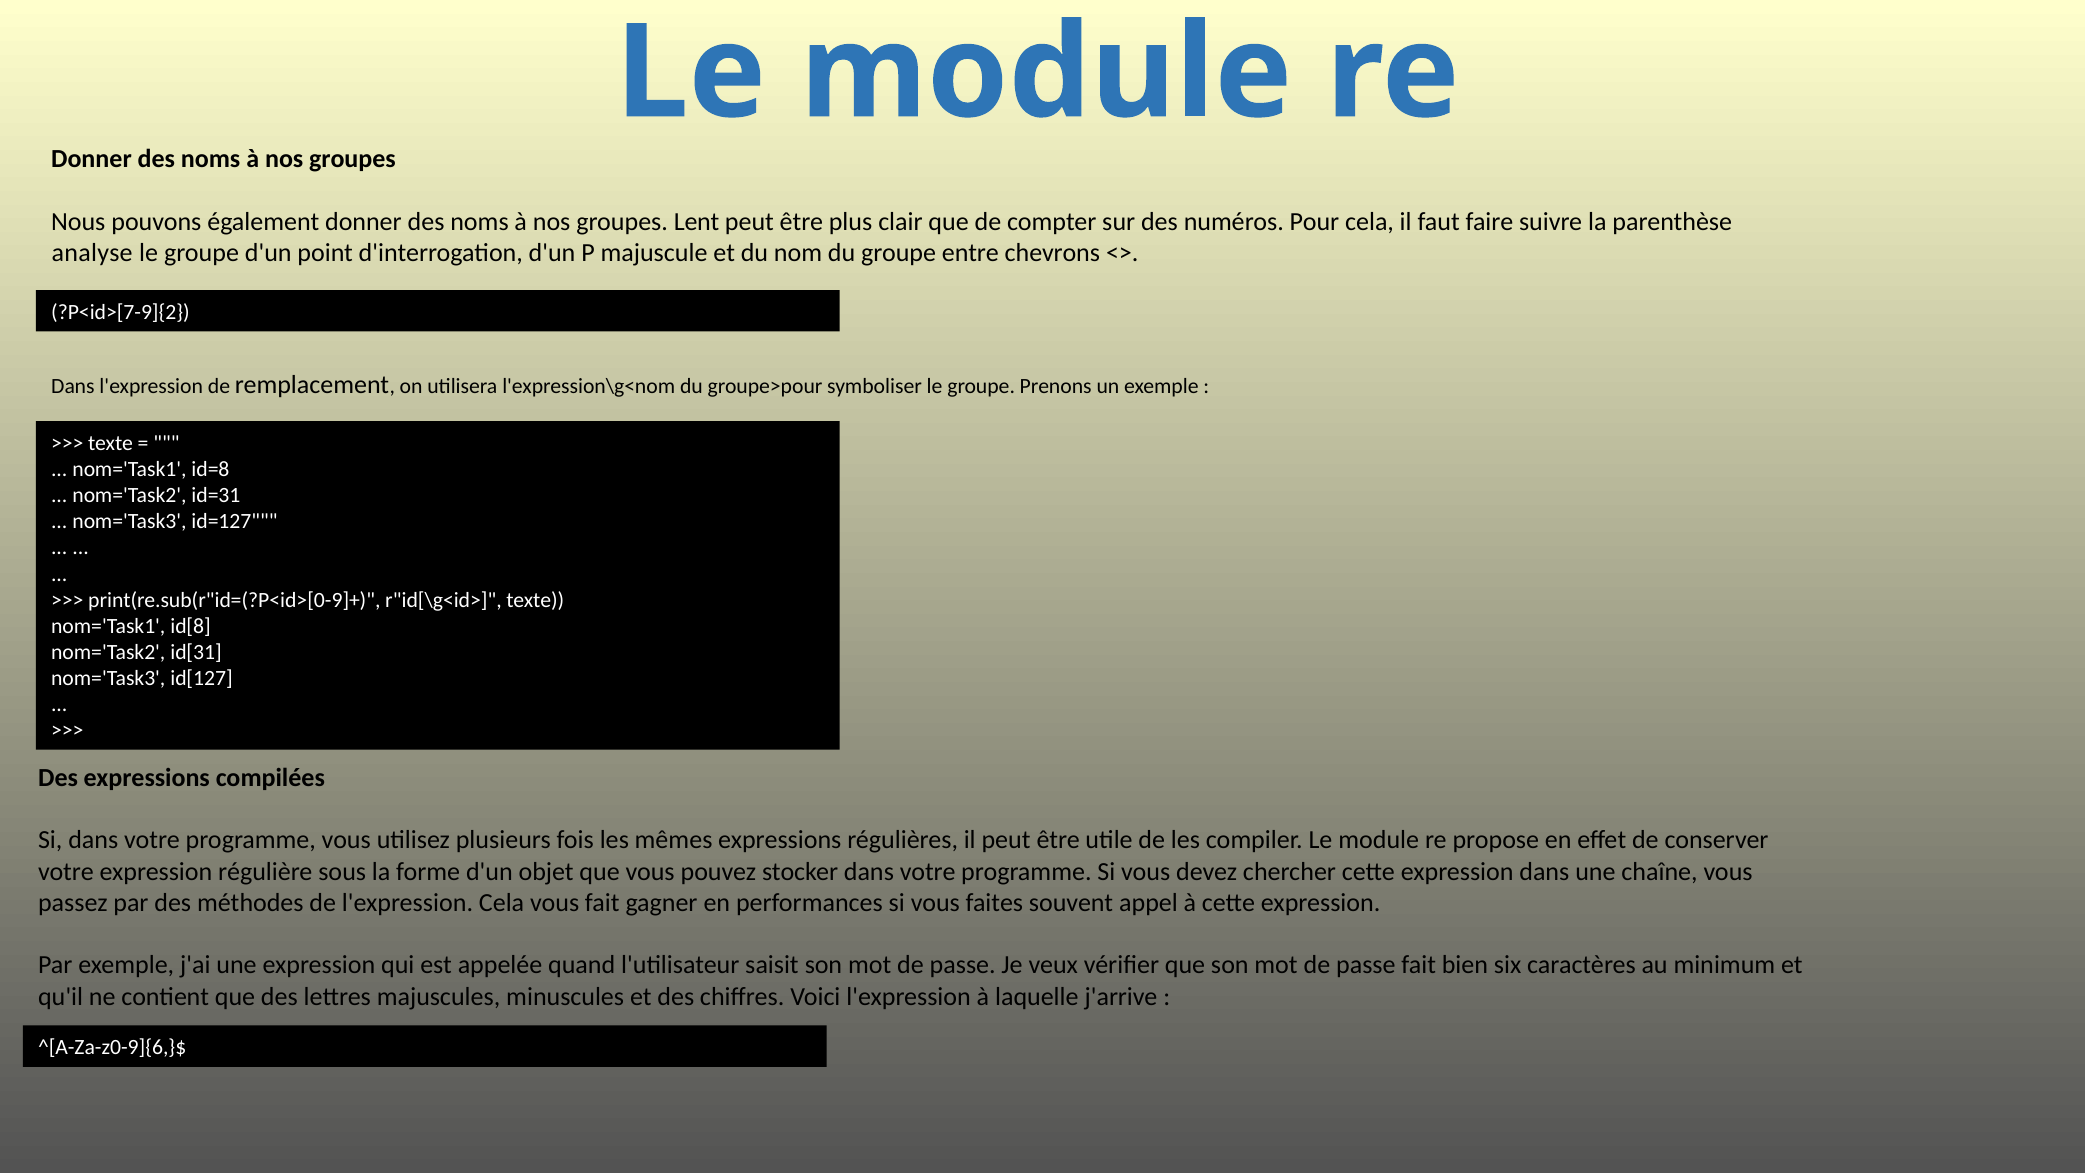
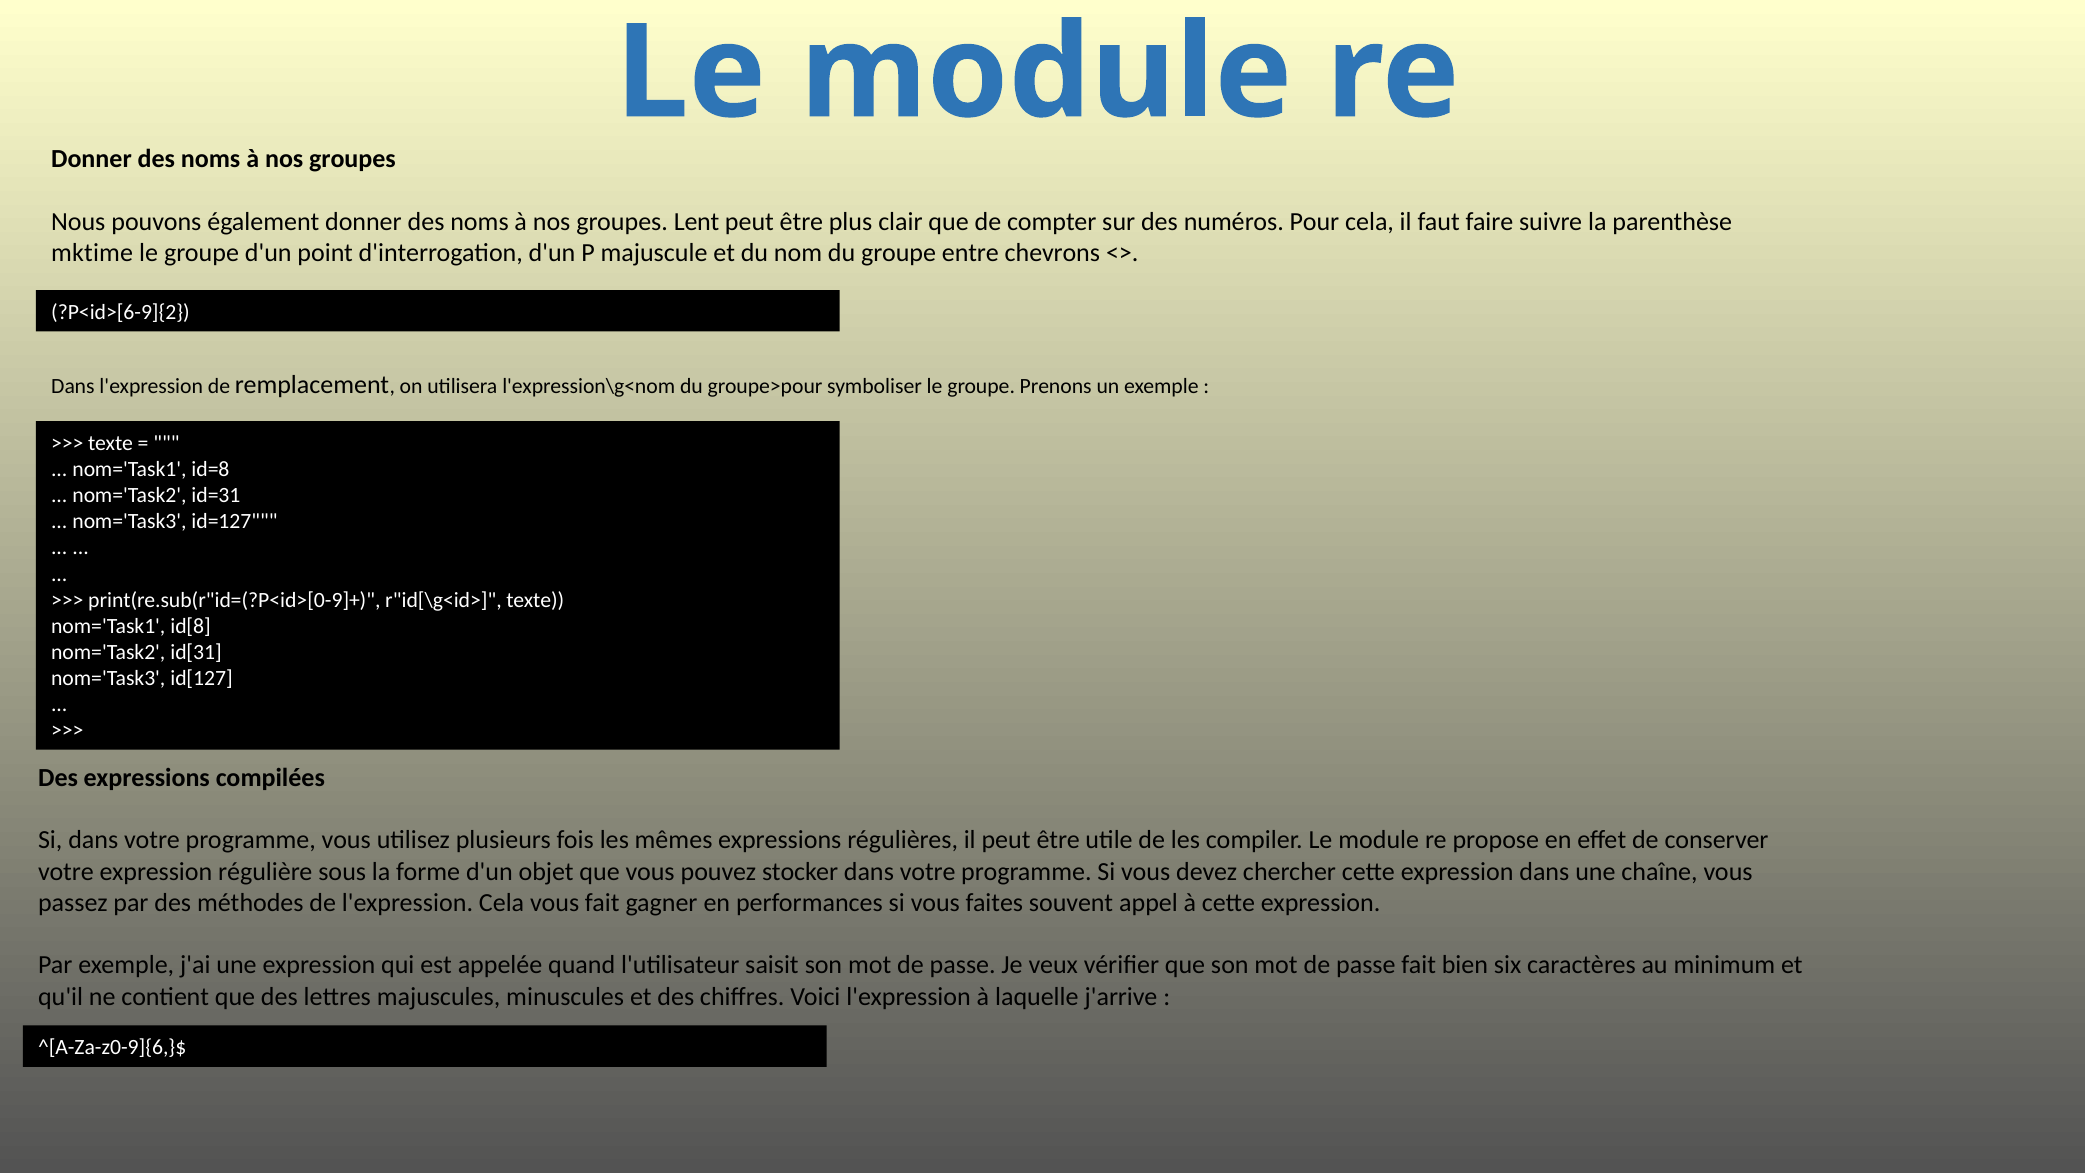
analyse: analyse -> mktime (92, 253)
?P<id>[7-9]{2: ?P<id>[7-9]{2 -> ?P<id>[6-9]{2 (120, 312)
